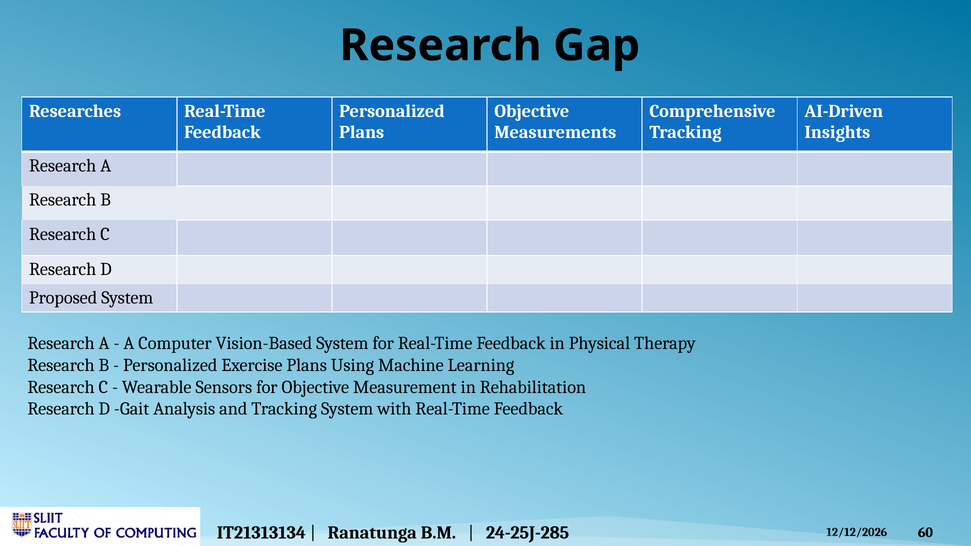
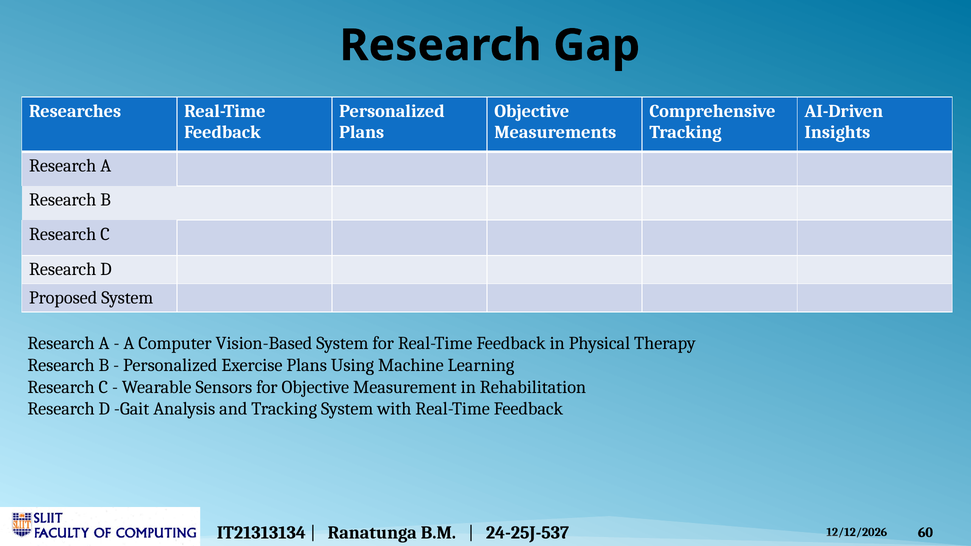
24-25J-285: 24-25J-285 -> 24-25J-537 (527, 533)
